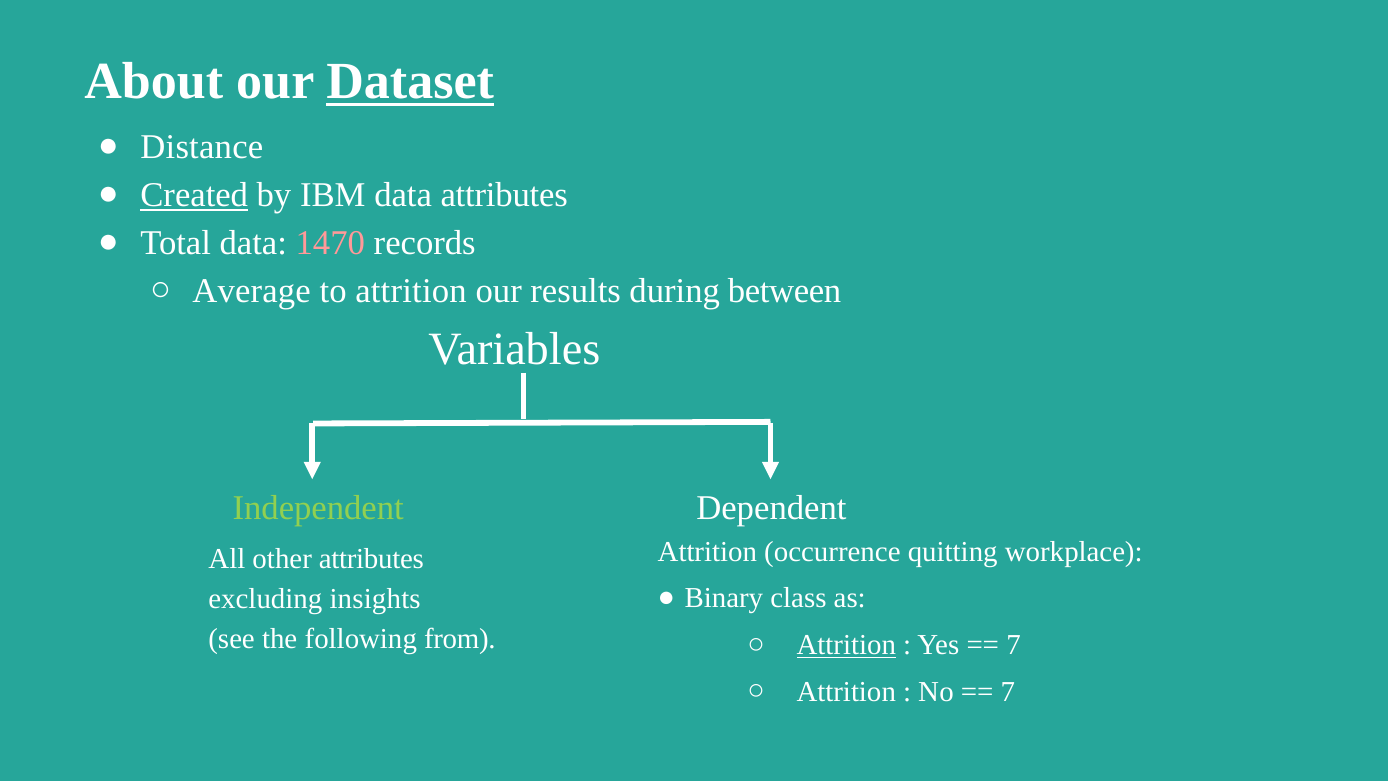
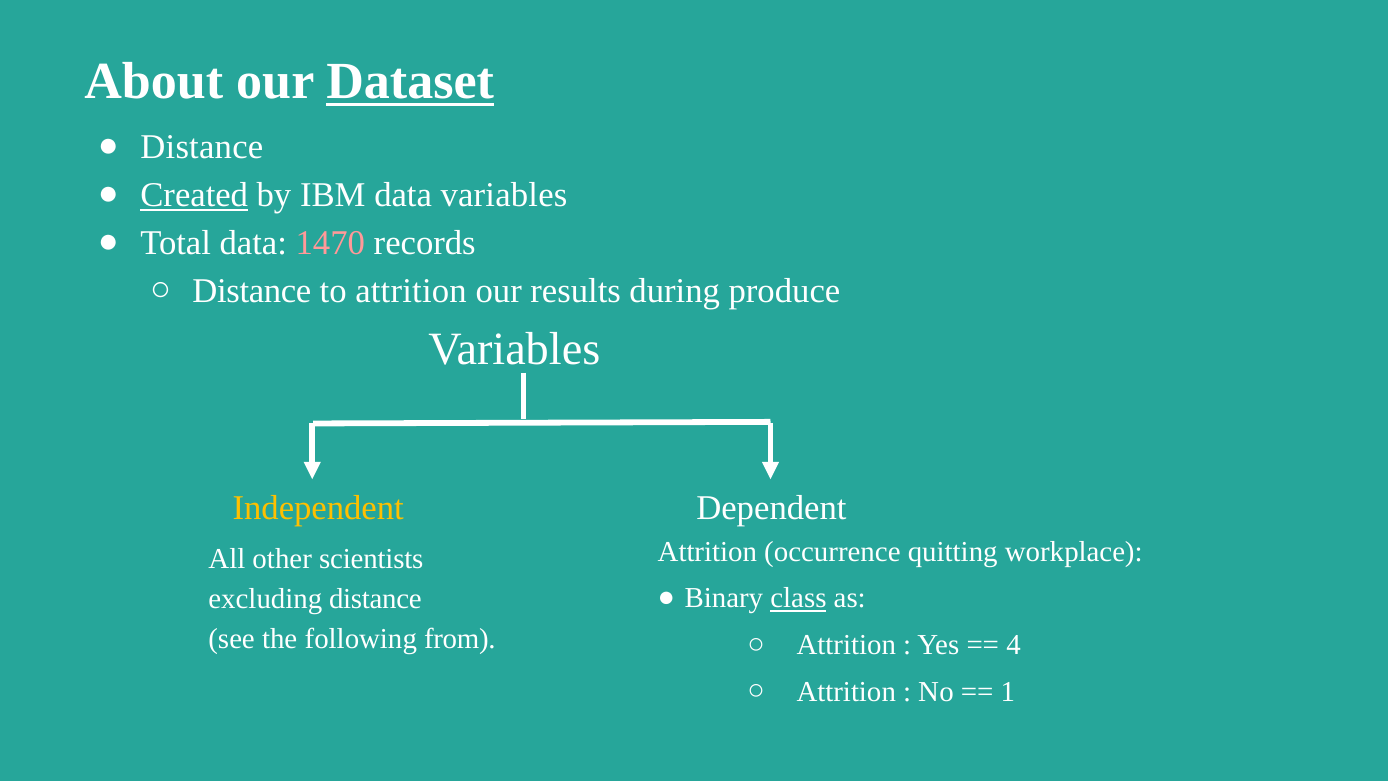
data attributes: attributes -> variables (504, 195)
Average: Average -> Distance (252, 291)
between: between -> produce (784, 291)
Independent colour: light green -> yellow (318, 508)
other attributes: attributes -> scientists (371, 559)
class underline: none -> present (798, 598)
excluding insights: insights -> distance (375, 599)
Attrition underline: present -> none (846, 645)
7: 7 -> 4 (1013, 645)
7: 7 -> 1 (1008, 692)
